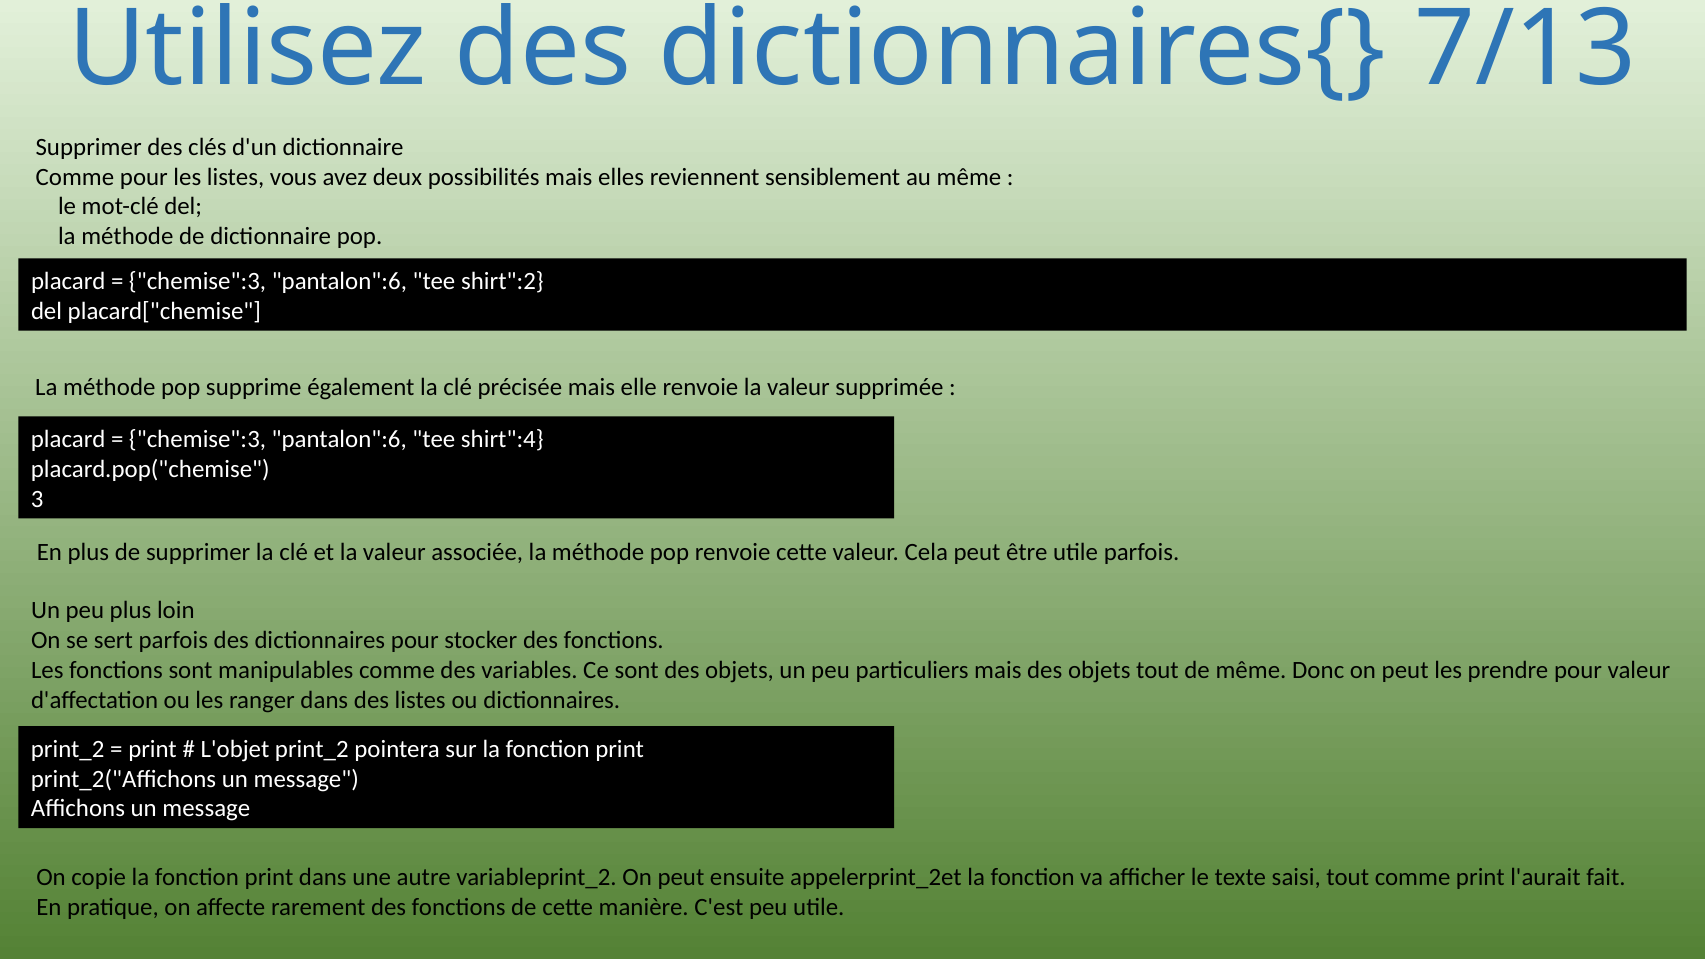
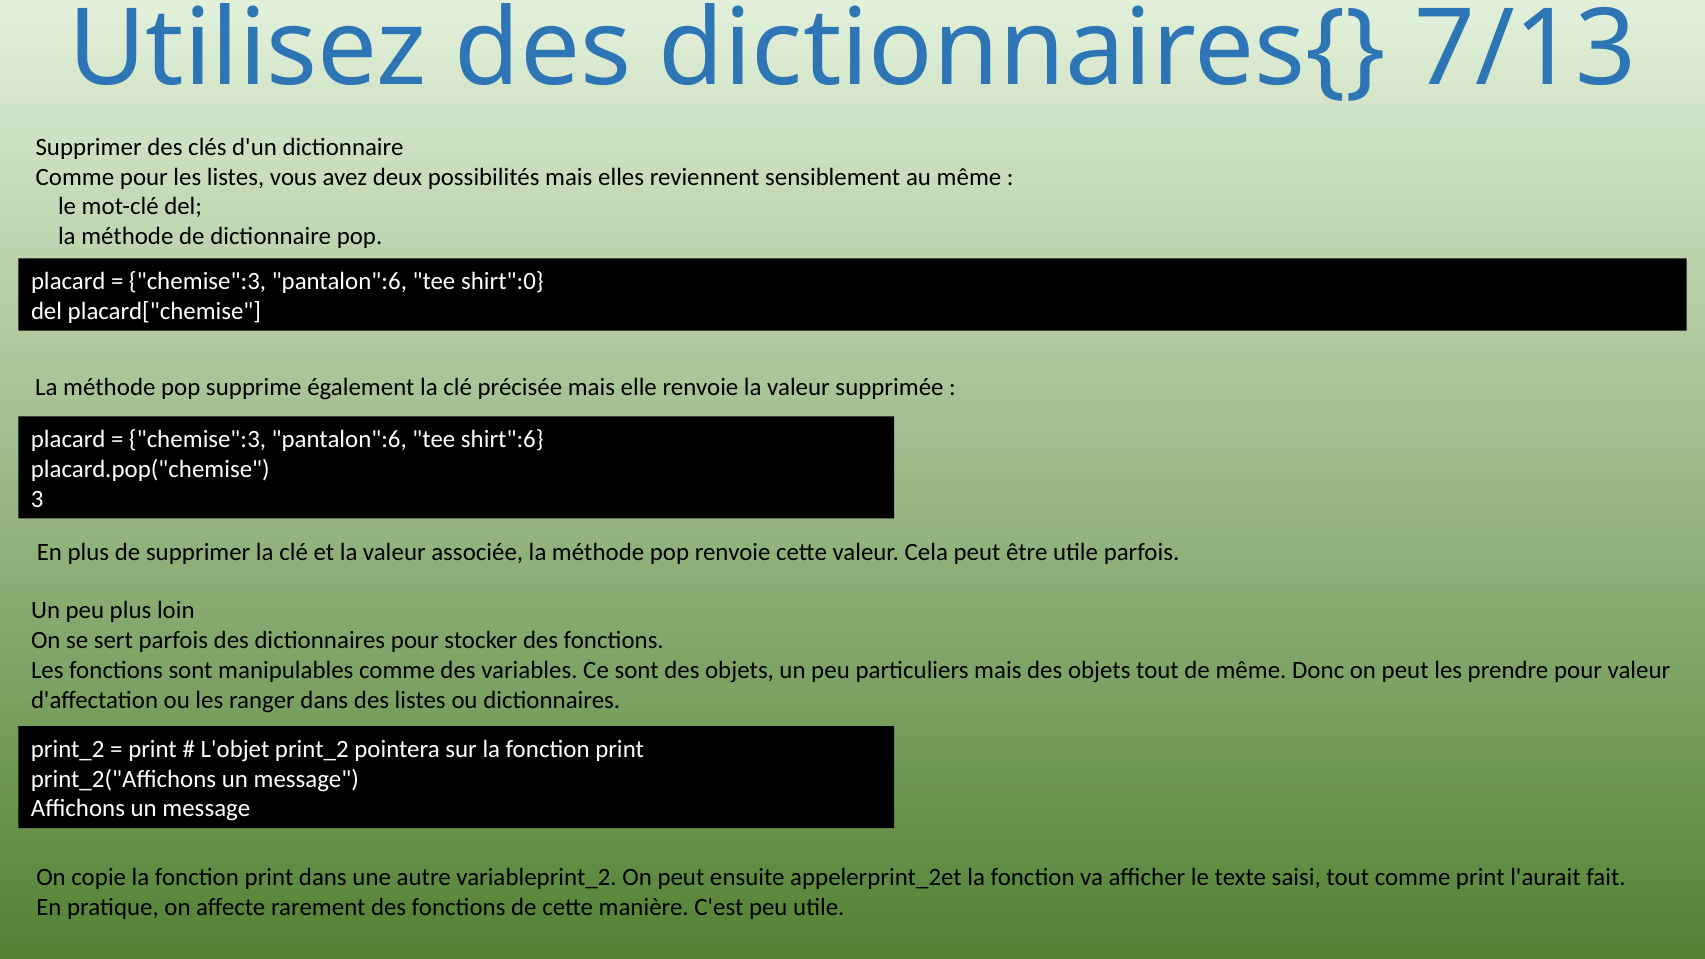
shirt":2: shirt":2 -> shirt":0 (502, 281)
shirt":4: shirt":4 -> shirt":6 (502, 439)
